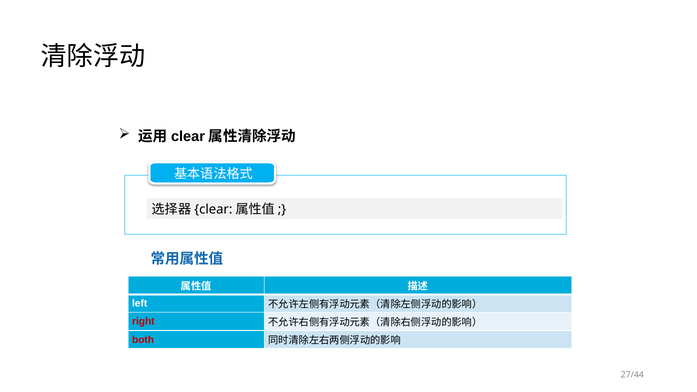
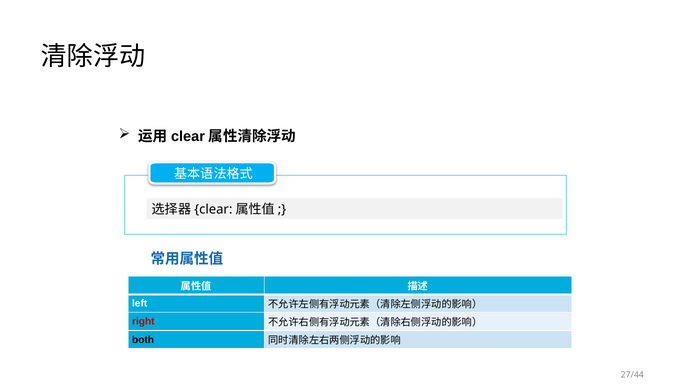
both colour: red -> black (143, 340)
